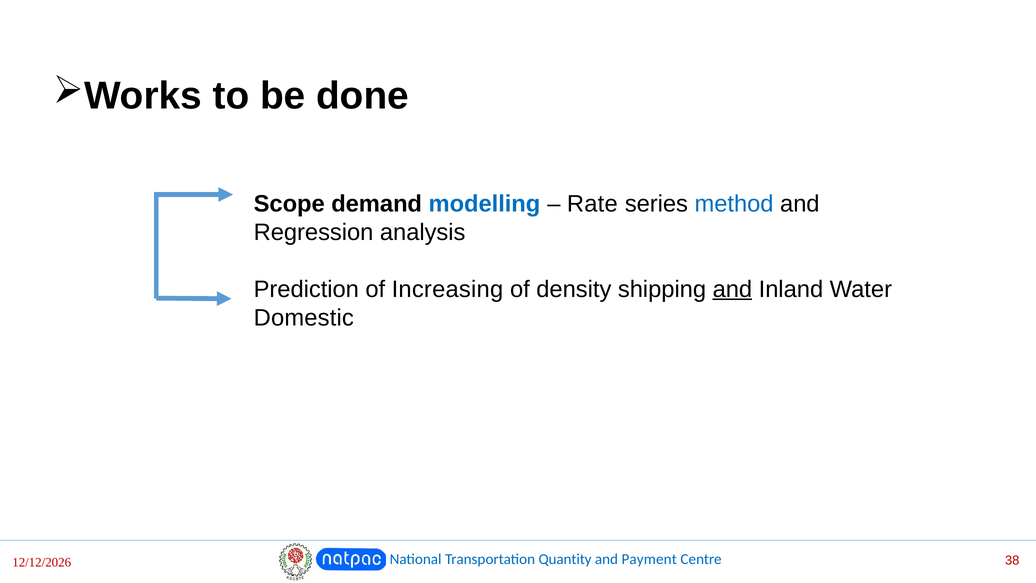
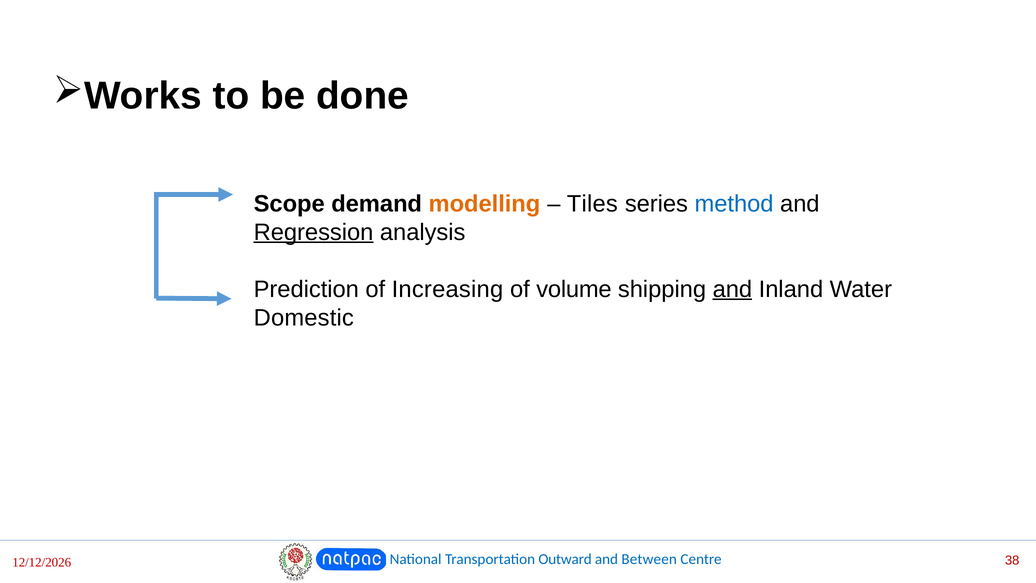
modelling colour: blue -> orange (484, 204)
Rate: Rate -> Tiles (592, 204)
Regression underline: none -> present (314, 232)
density: density -> volume (574, 289)
Quantity: Quantity -> Outward (565, 559)
Payment: Payment -> Between (649, 559)
